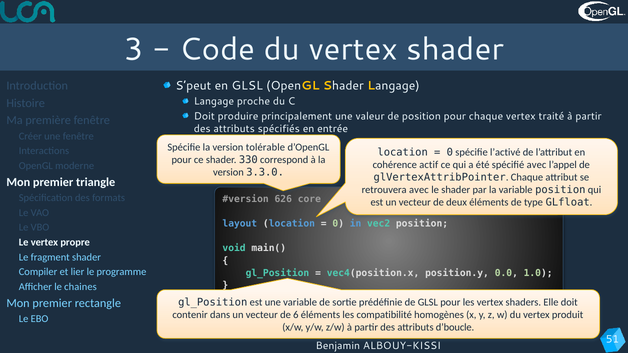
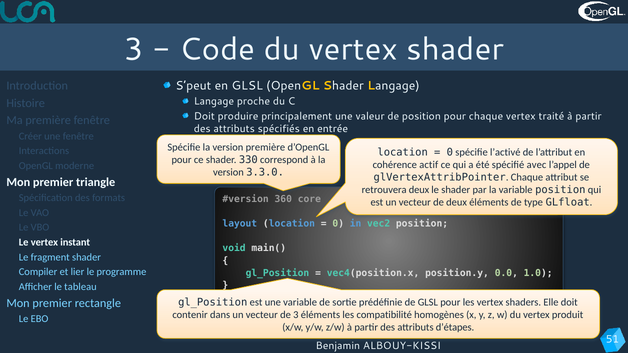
version tolérable: tolérable -> première (265, 147)
retrouvera avec: avec -> deux (419, 190)
626: 626 -> 360 (283, 199)
propre: propre -> instant (75, 243)
chaines: chaines -> tableau (80, 287)
de 6: 6 -> 3 (296, 315)
d’boucle: d’boucle -> d’étapes (455, 328)
